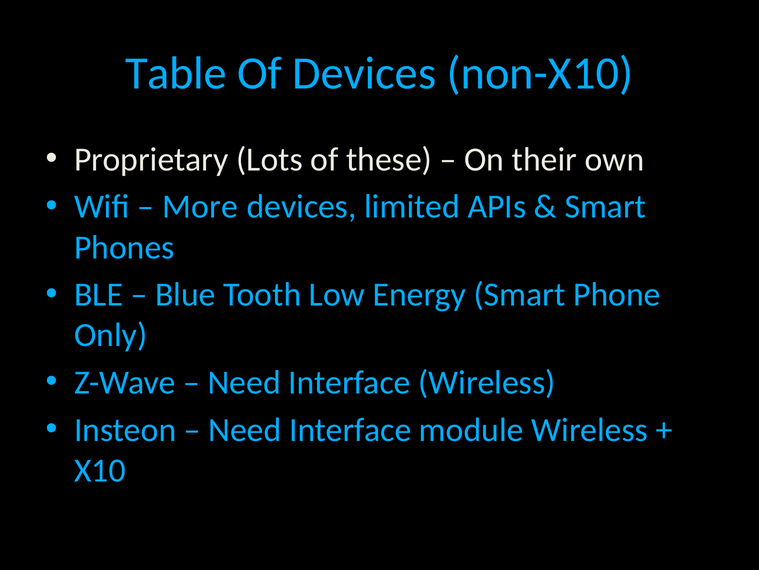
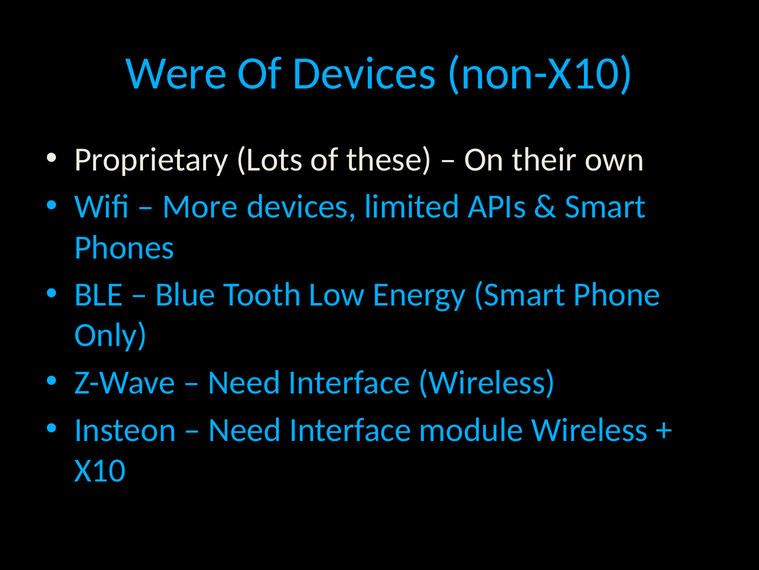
Table: Table -> Were (176, 73)
